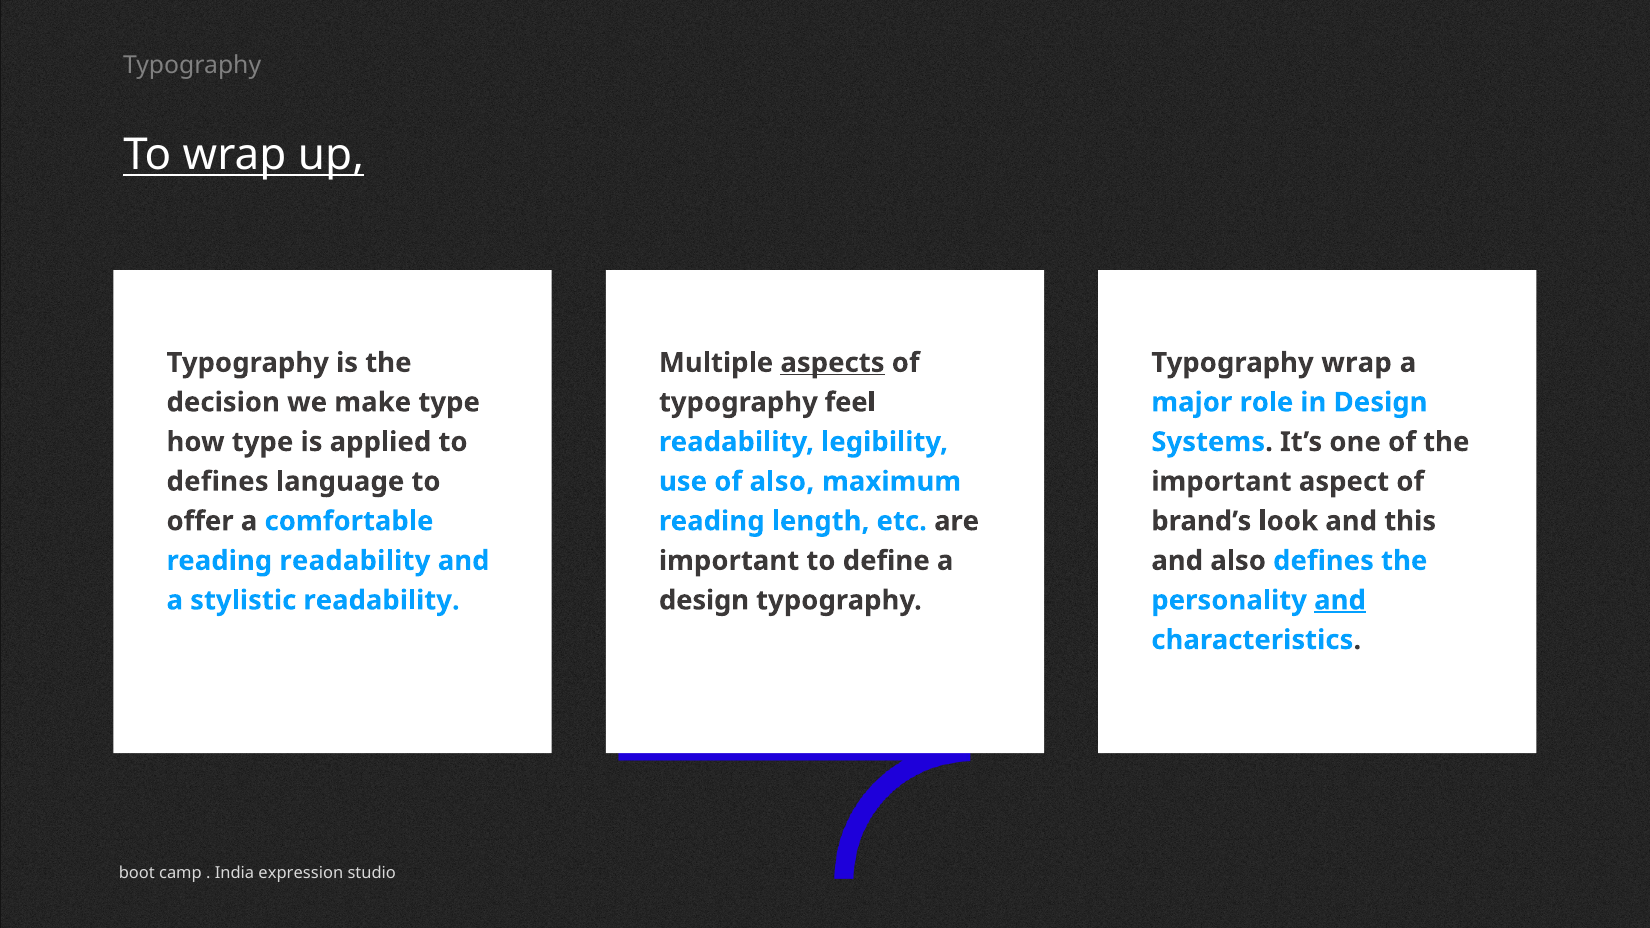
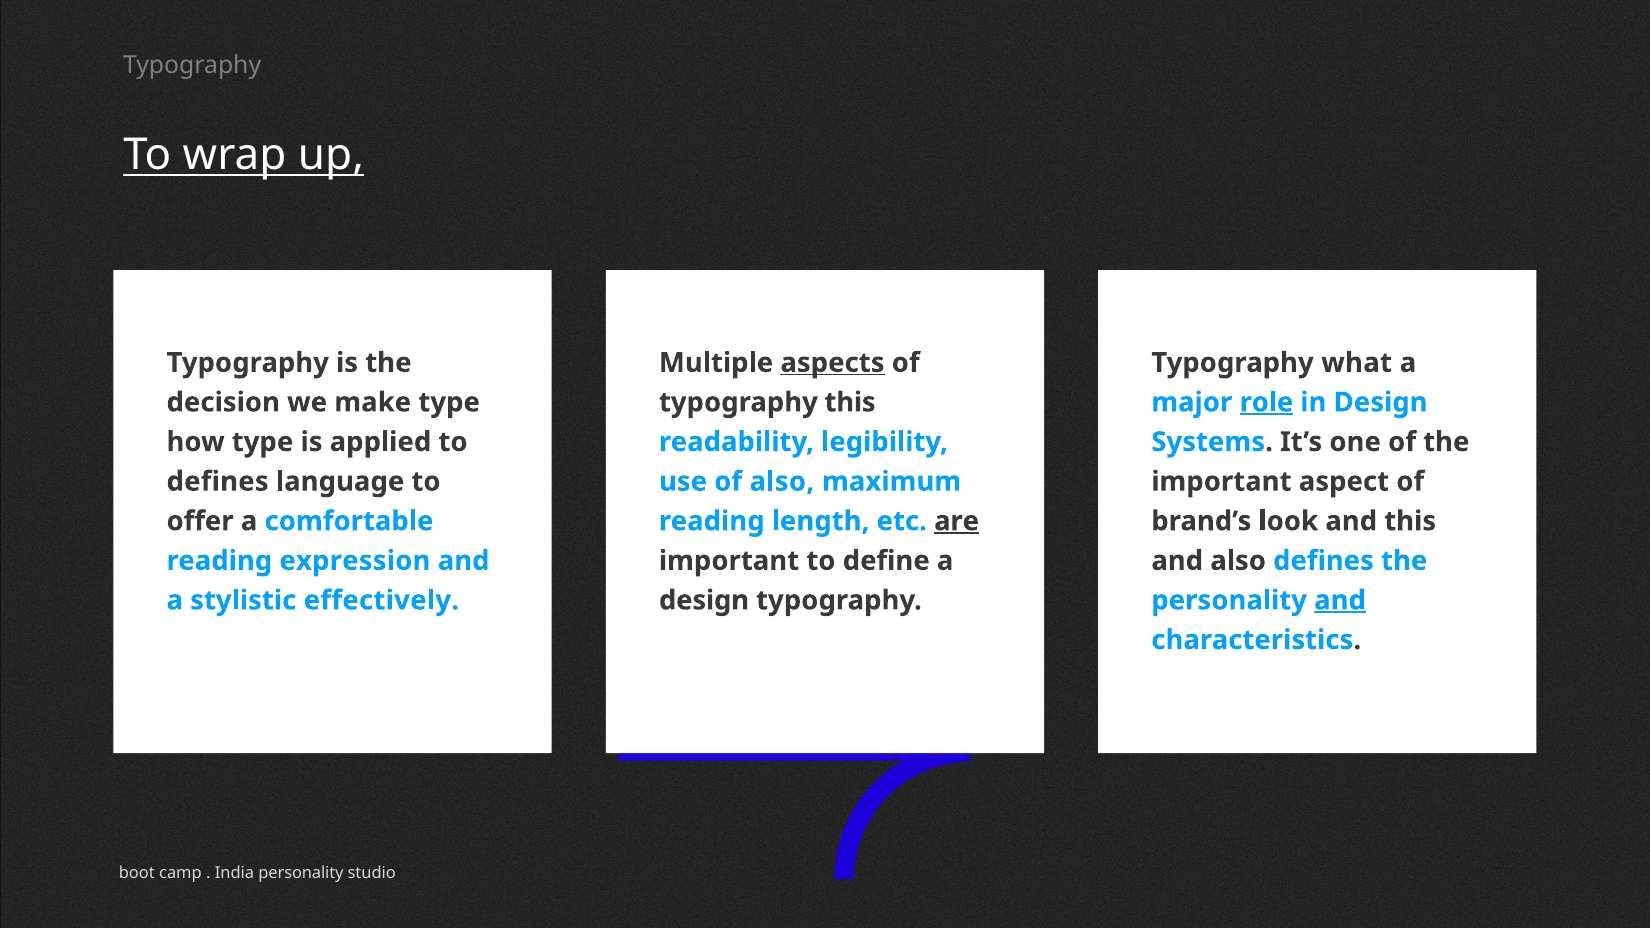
Typography wrap: wrap -> what (1357, 363)
typography feel: feel -> this (850, 402)
role underline: none -> present (1266, 402)
are underline: none -> present (957, 521)
reading readability: readability -> expression (355, 561)
stylistic readability: readability -> effectively (381, 600)
expression: expression -> personality (301, 873)
